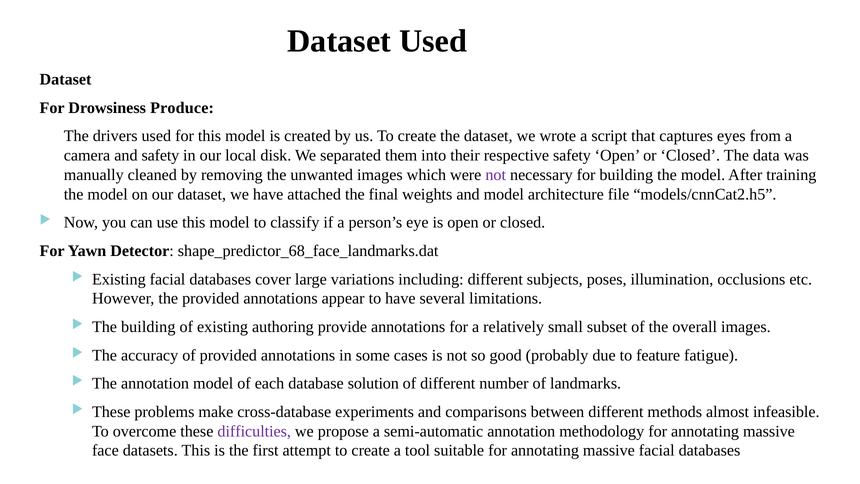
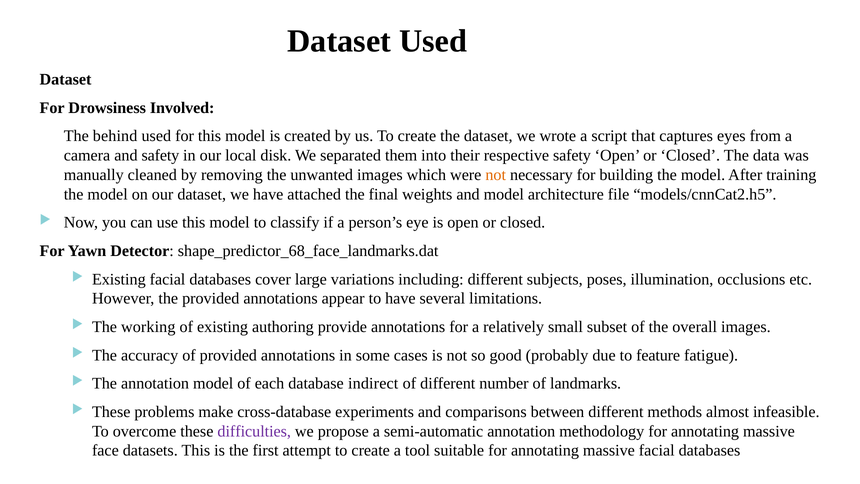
Produce: Produce -> Involved (182, 108)
drivers: drivers -> behind (115, 136)
not colour: purple -> orange (496, 175)
The building: building -> working (148, 327)
solution: solution -> indirect (373, 383)
